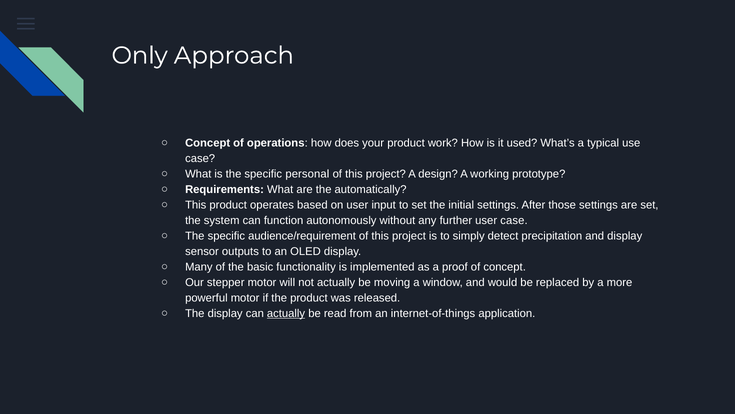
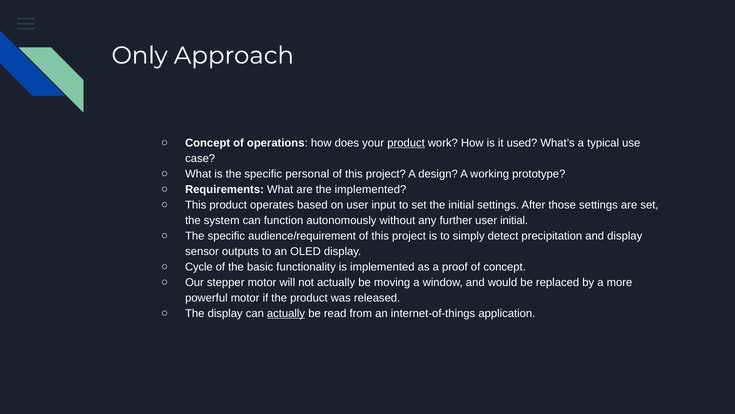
product underline: none -> present (406, 143)
the automatically: automatically -> implemented (370, 189)
user case: case -> initial (514, 220)
Many: Many -> Cycle (199, 267)
